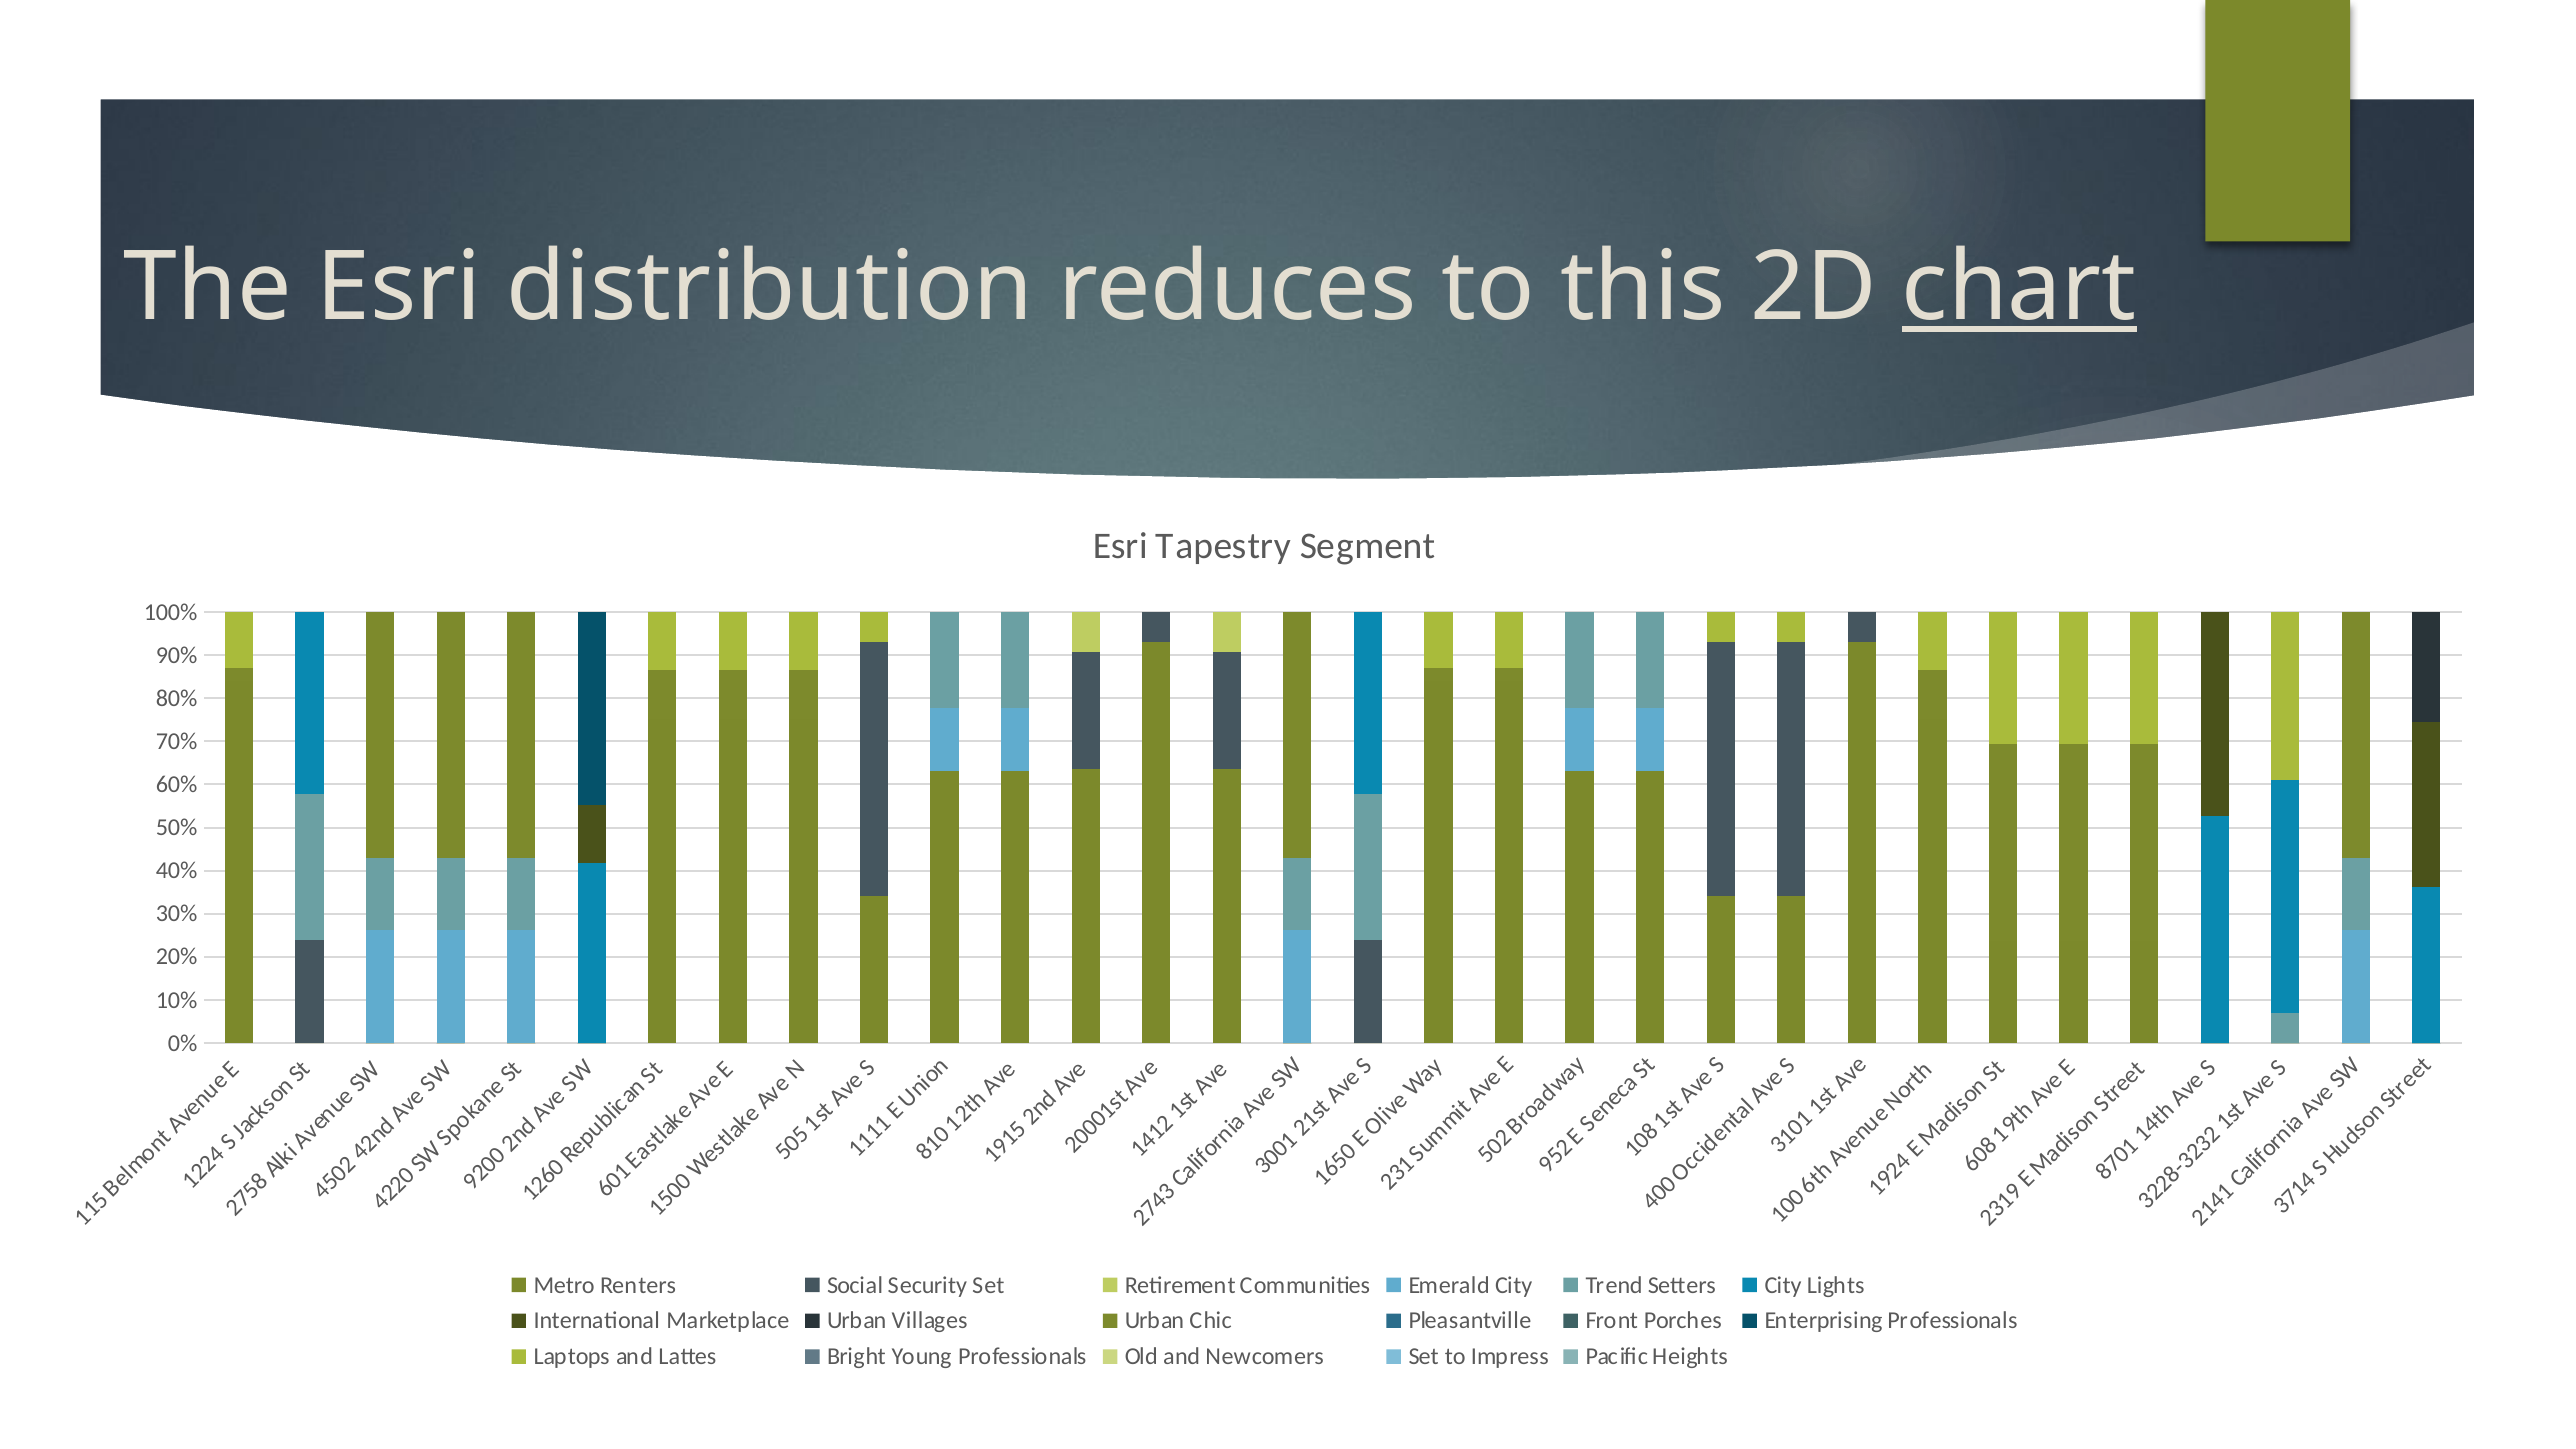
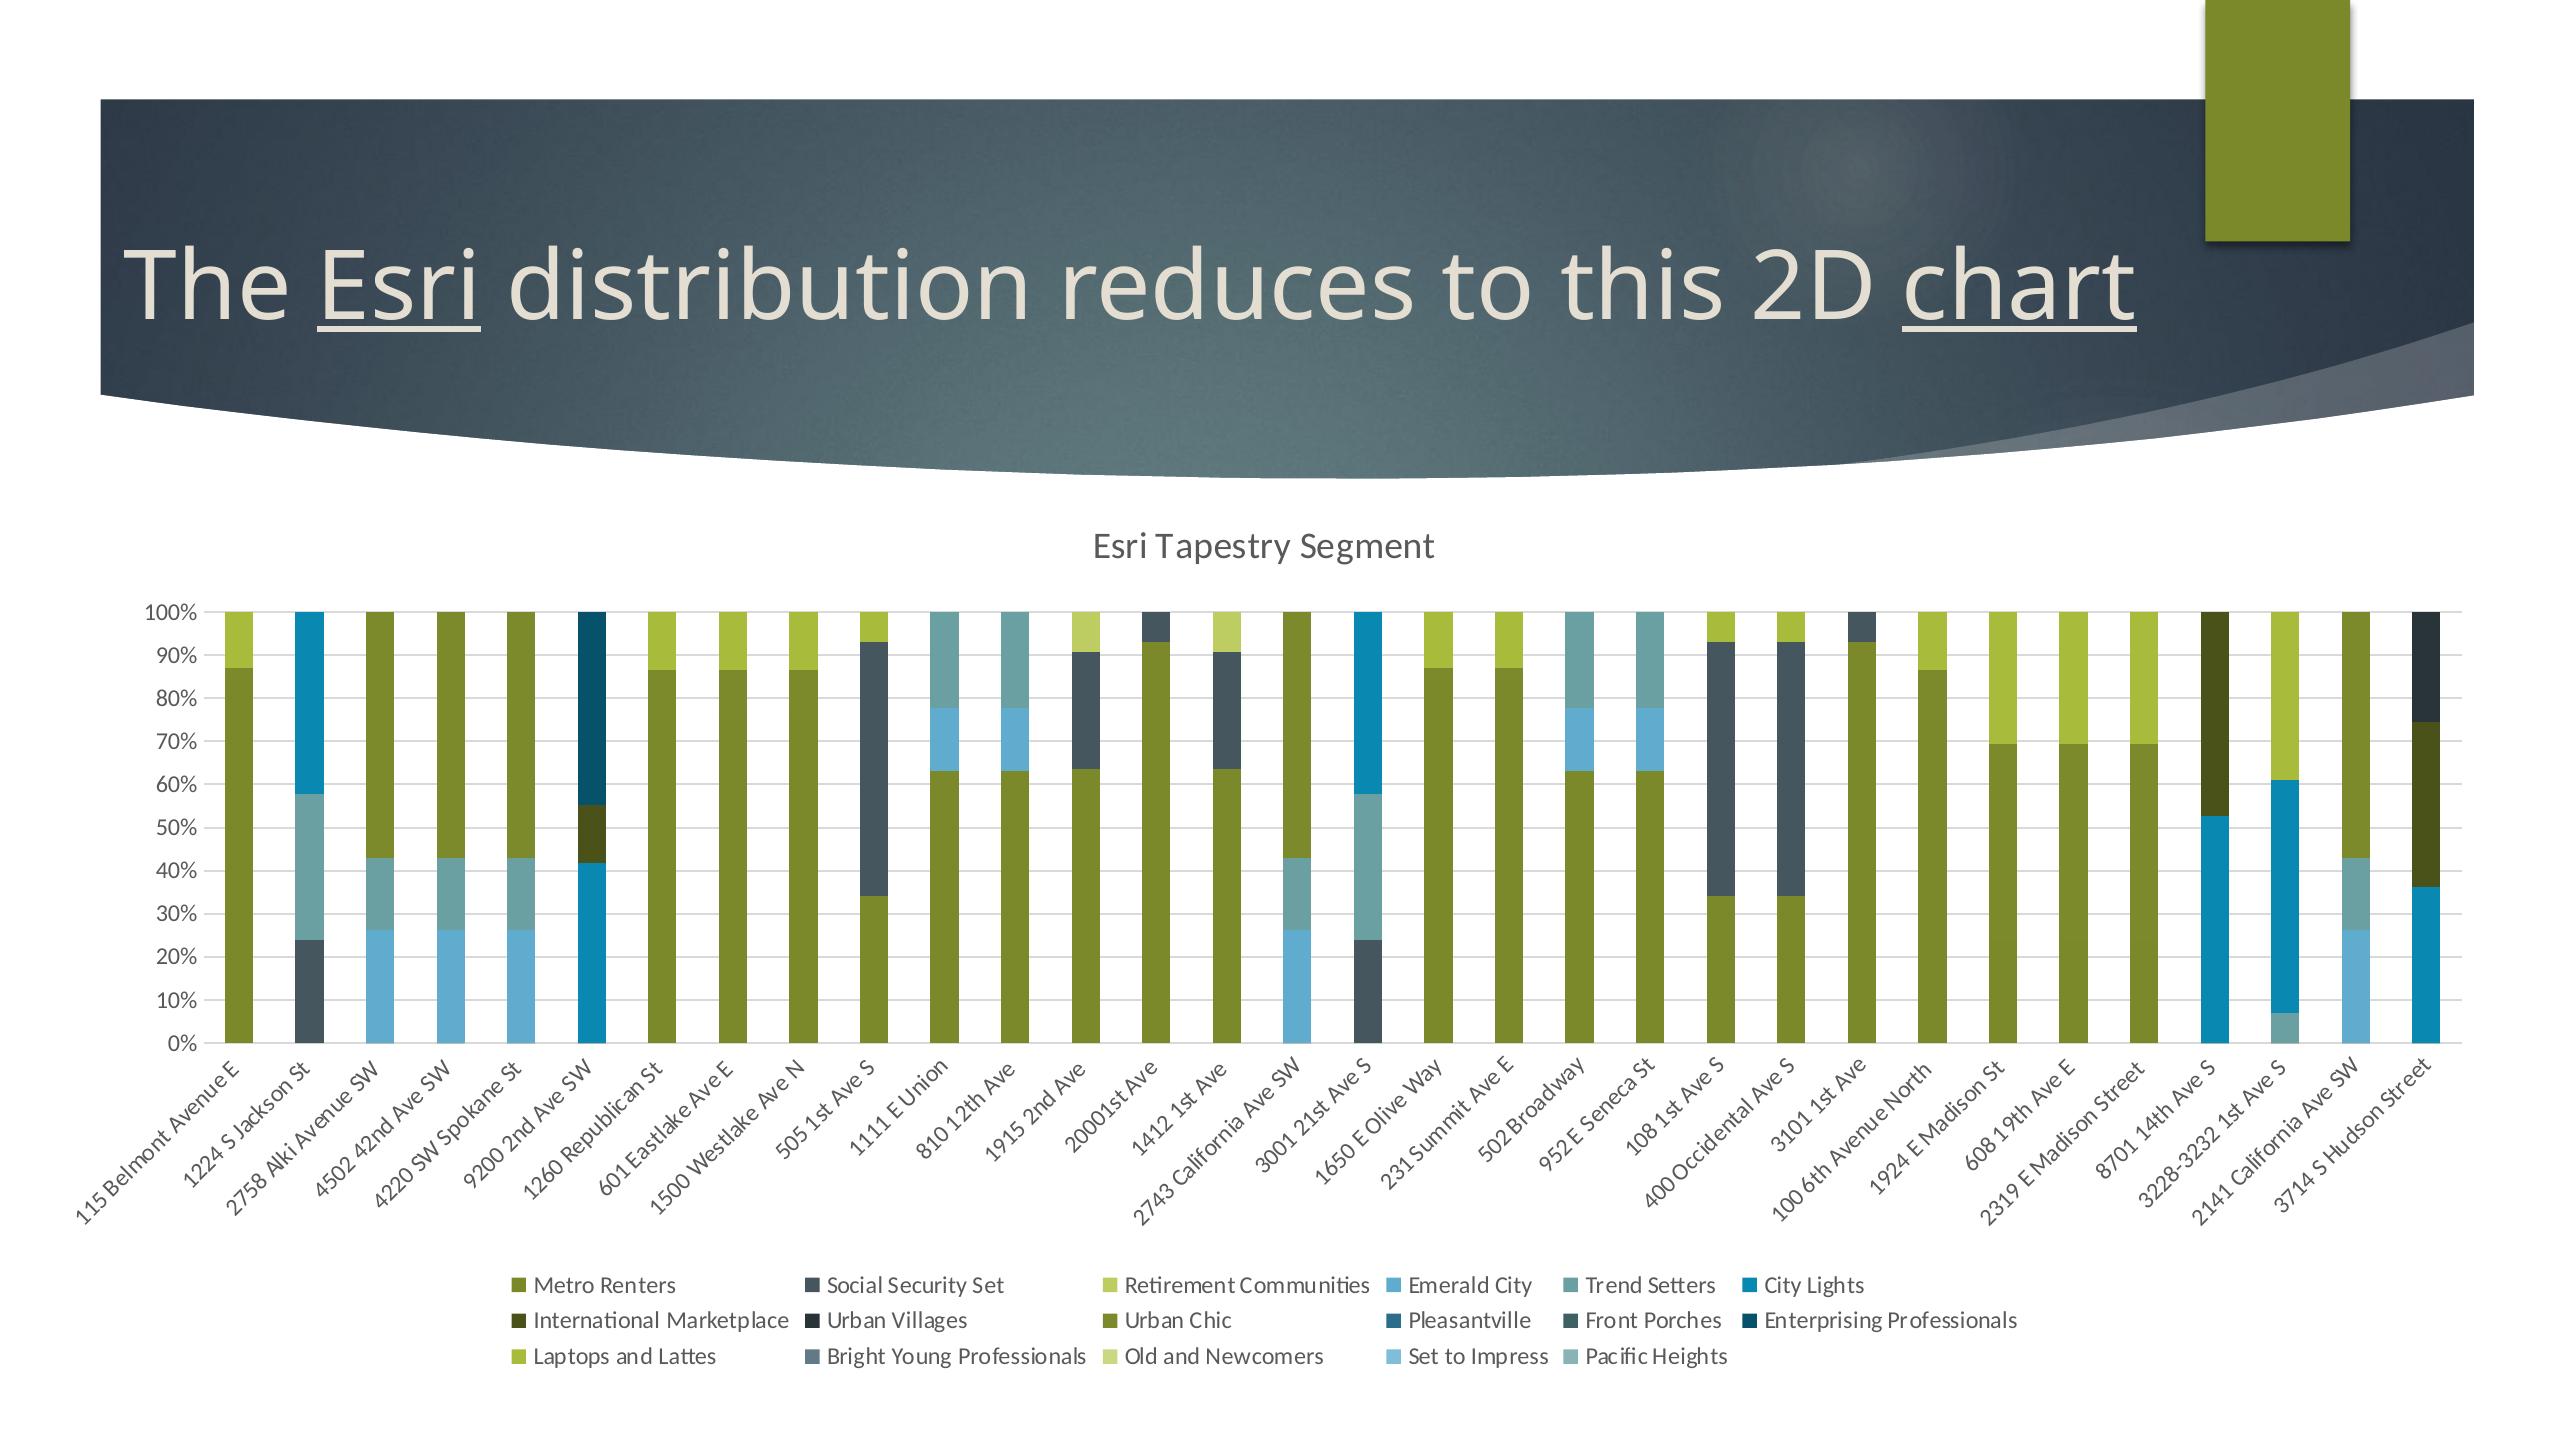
Esri underline: none -> present (399, 287)
